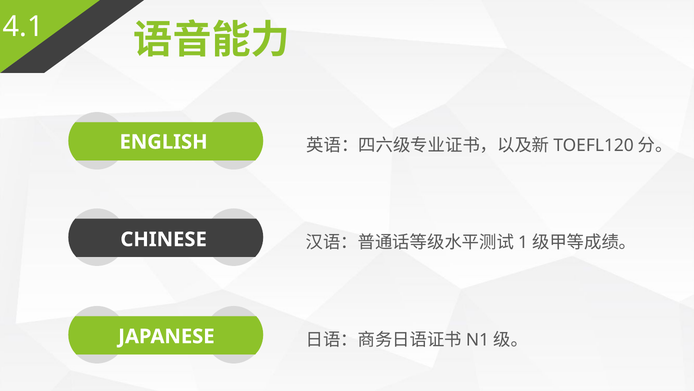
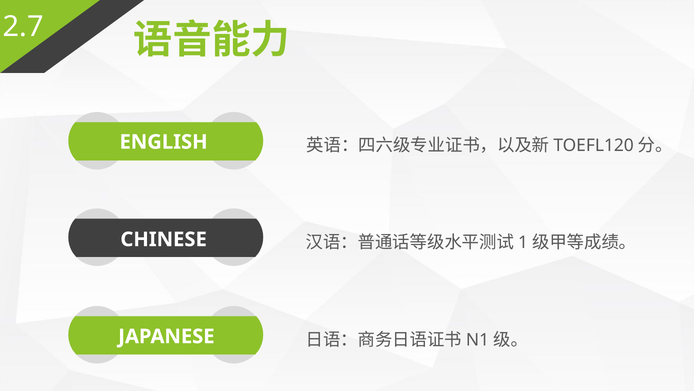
4.1: 4.1 -> 2.7 (23, 26)
